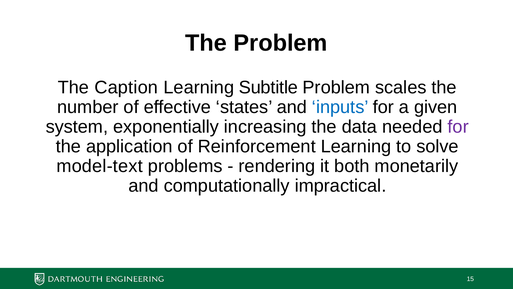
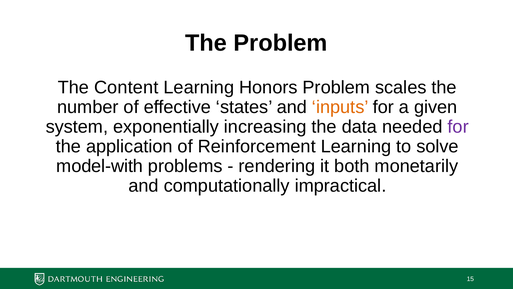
Caption: Caption -> Content (126, 87)
Subtitle: Subtitle -> Honors (268, 87)
inputs colour: blue -> orange (340, 107)
model-text: model-text -> model-with (100, 166)
